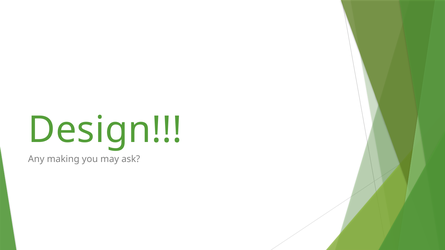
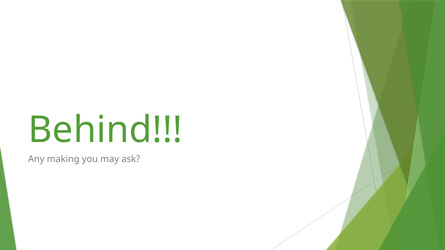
Design: Design -> Behind (105, 130)
